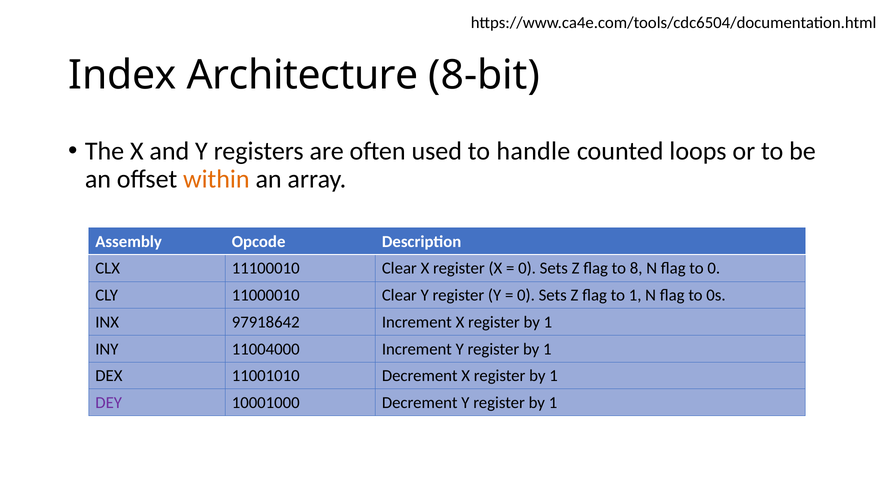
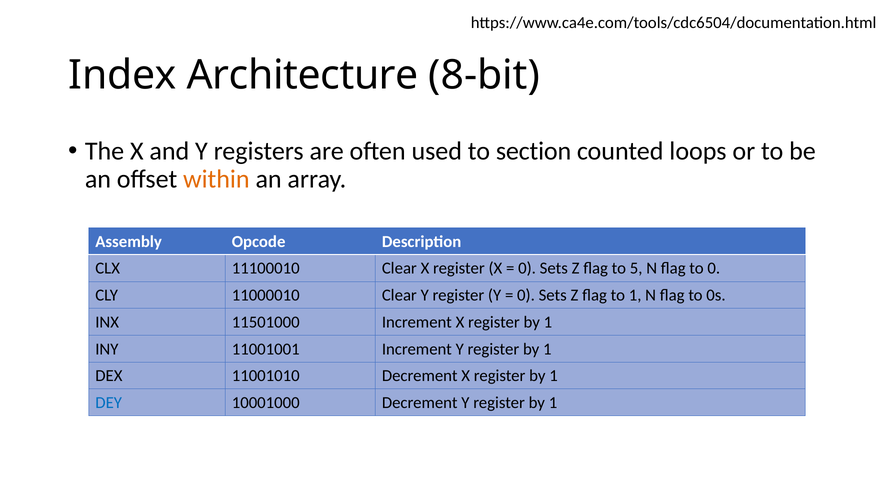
handle: handle -> section (534, 151)
8: 8 -> 5 (636, 268)
97918642: 97918642 -> 11501000 (266, 322)
11004000: 11004000 -> 11001001 (266, 349)
DEY colour: purple -> blue (109, 403)
